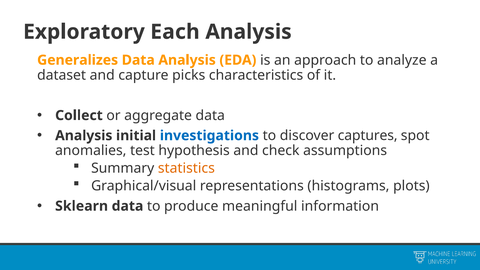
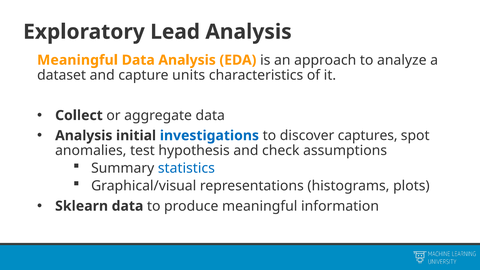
Each: Each -> Lead (175, 32)
Generalizes: Generalizes -> Meaningful (78, 60)
picks: picks -> units (189, 75)
statistics colour: orange -> blue (186, 168)
